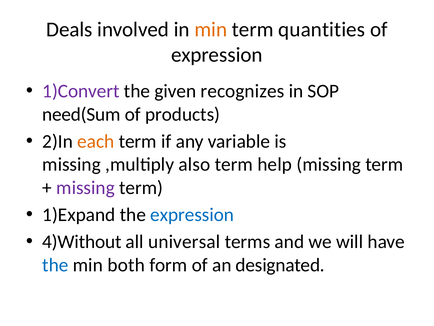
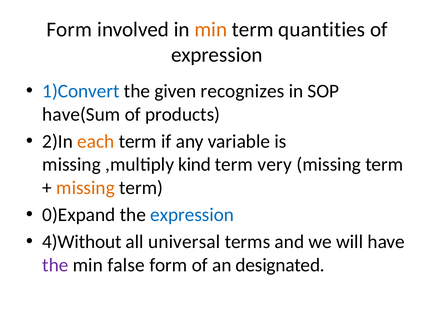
Deals: Deals -> Form (69, 29)
1)Convert colour: purple -> blue (81, 91)
need(Sum: need(Sum -> have(Sum (81, 114)
also: also -> kind (195, 164)
help: help -> very (275, 164)
missing colour: purple -> orange (86, 188)
1)Expand: 1)Expand -> 0)Expand (79, 215)
the colour: blue -> purple (55, 265)
both: both -> false (126, 265)
